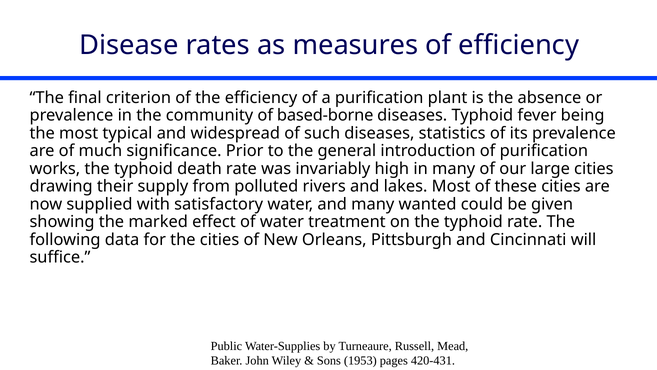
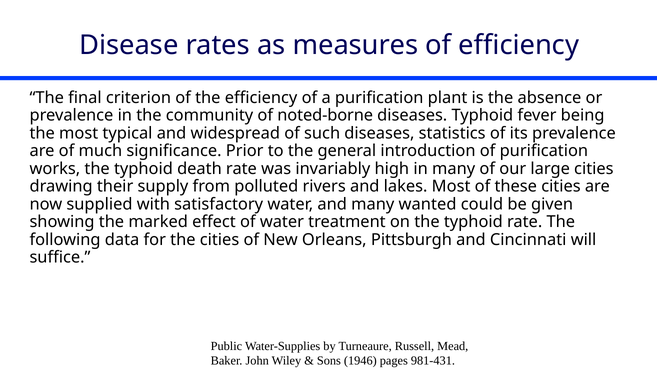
based-borne: based-borne -> noted-borne (325, 115)
1953: 1953 -> 1946 (360, 360)
420-431: 420-431 -> 981-431 (433, 360)
